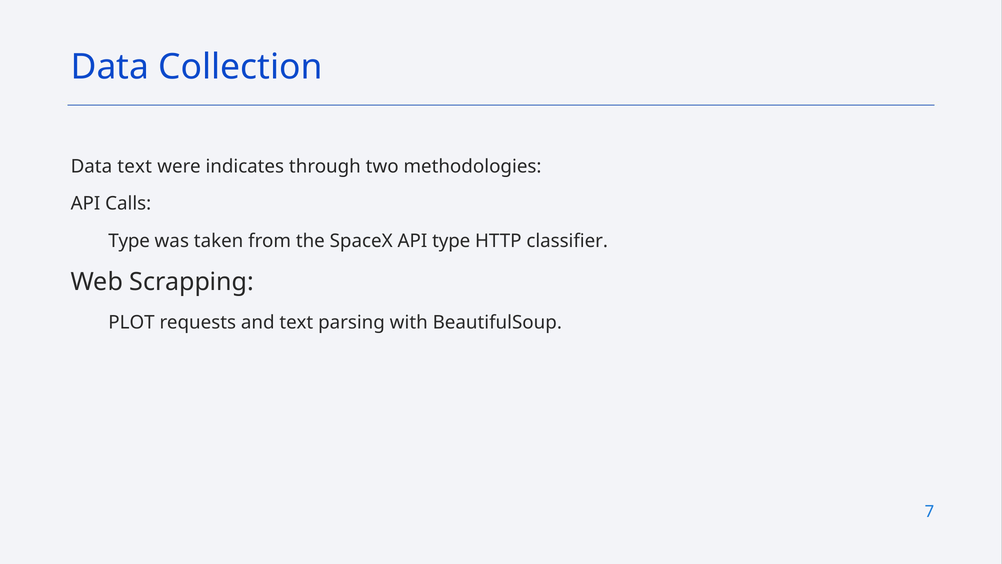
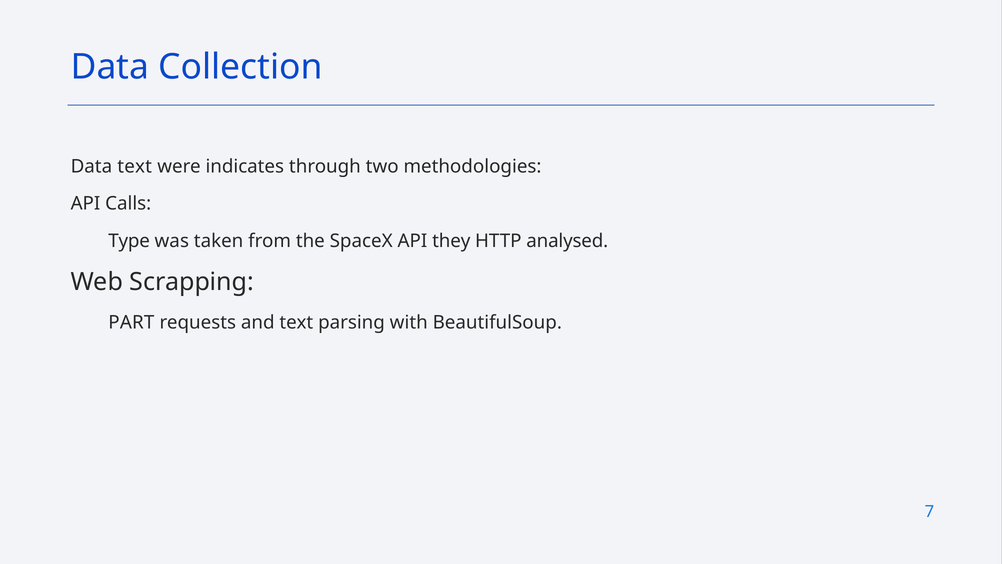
API type: type -> they (451, 241)
classifier: classifier -> analysed (567, 241)
PLOT: PLOT -> PART (131, 322)
